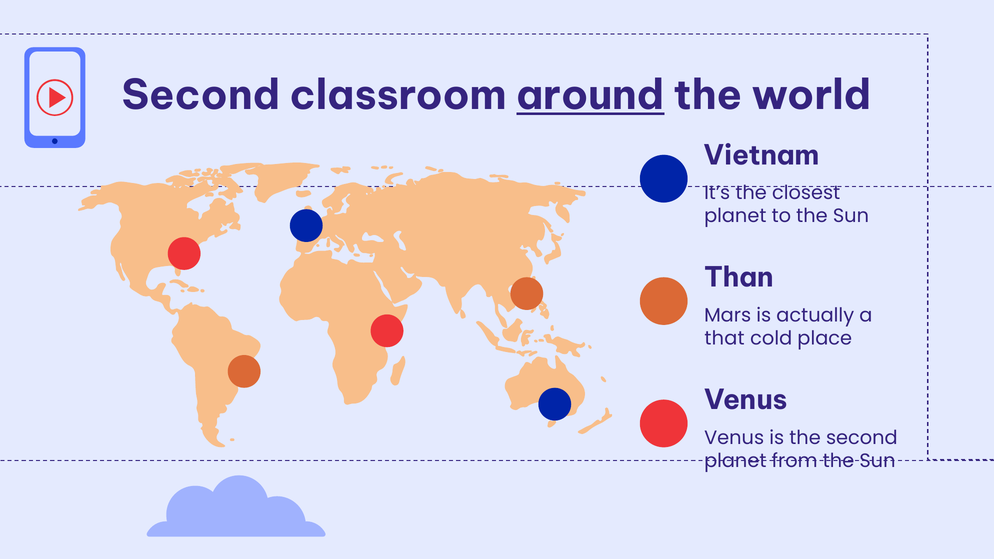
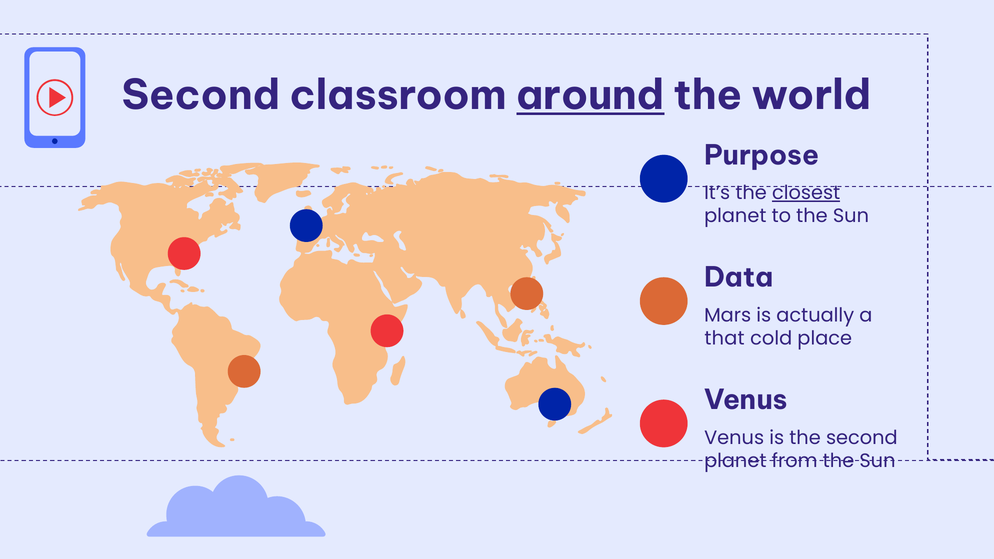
Vietnam: Vietnam -> Purpose (762, 155)
closest underline: none -> present (806, 193)
Than: Than -> Data (739, 278)
